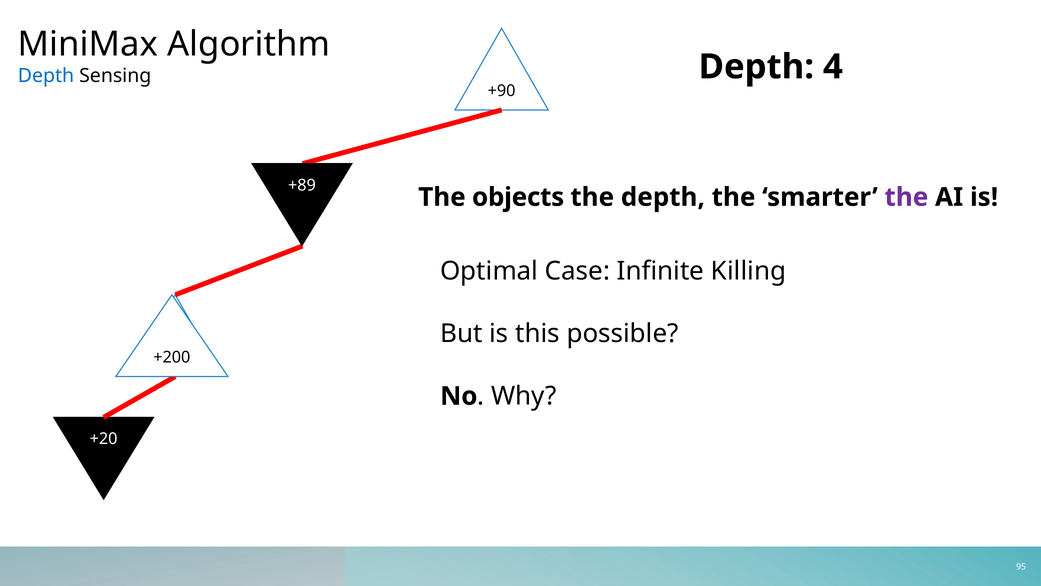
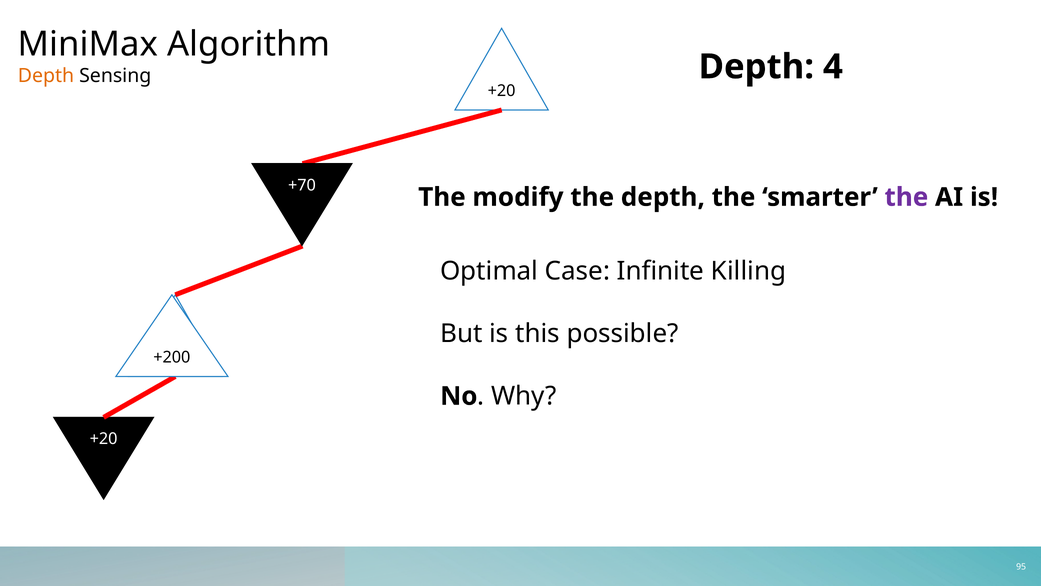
Depth colour: blue -> orange (46, 76)
+90: +90 -> +20 (502, 91)
+89: +89 -> +70 (302, 185)
objects: objects -> modify (518, 197)
